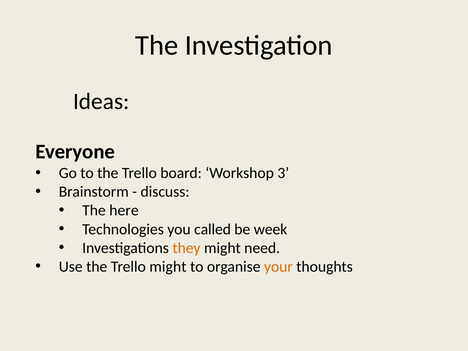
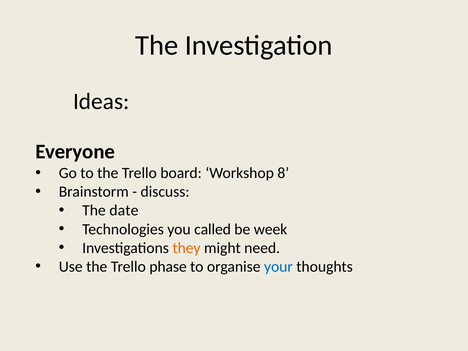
3: 3 -> 8 (283, 173)
here: here -> date (124, 210)
Trello might: might -> phase (168, 267)
your colour: orange -> blue (278, 267)
